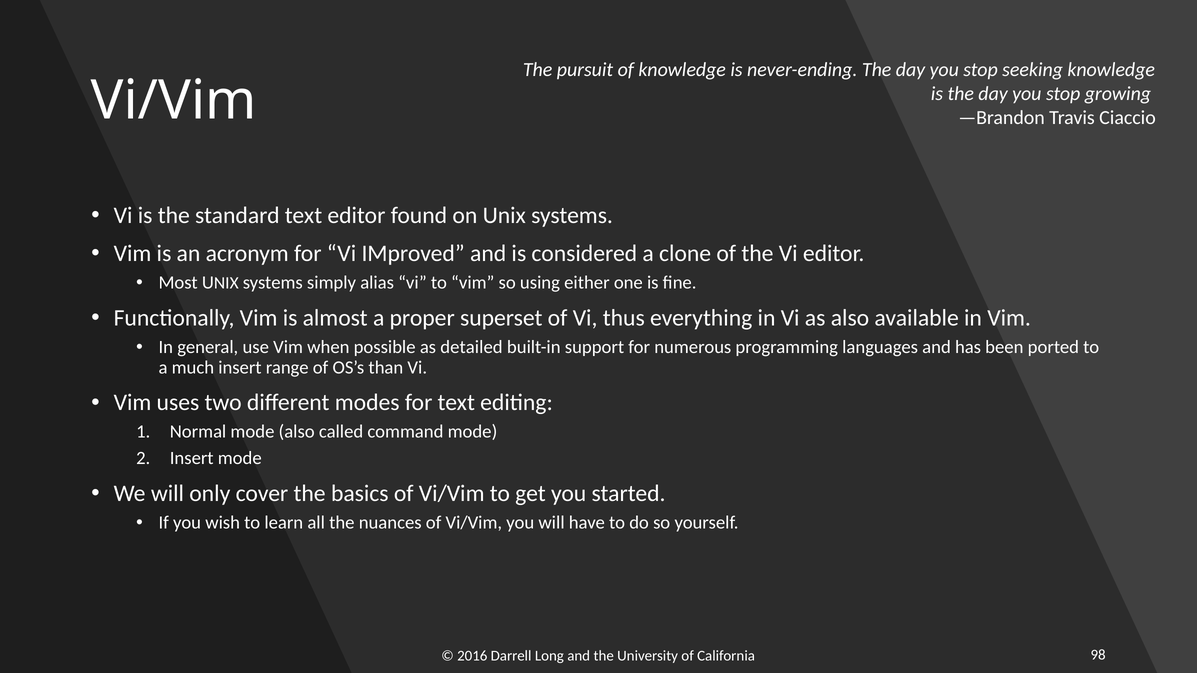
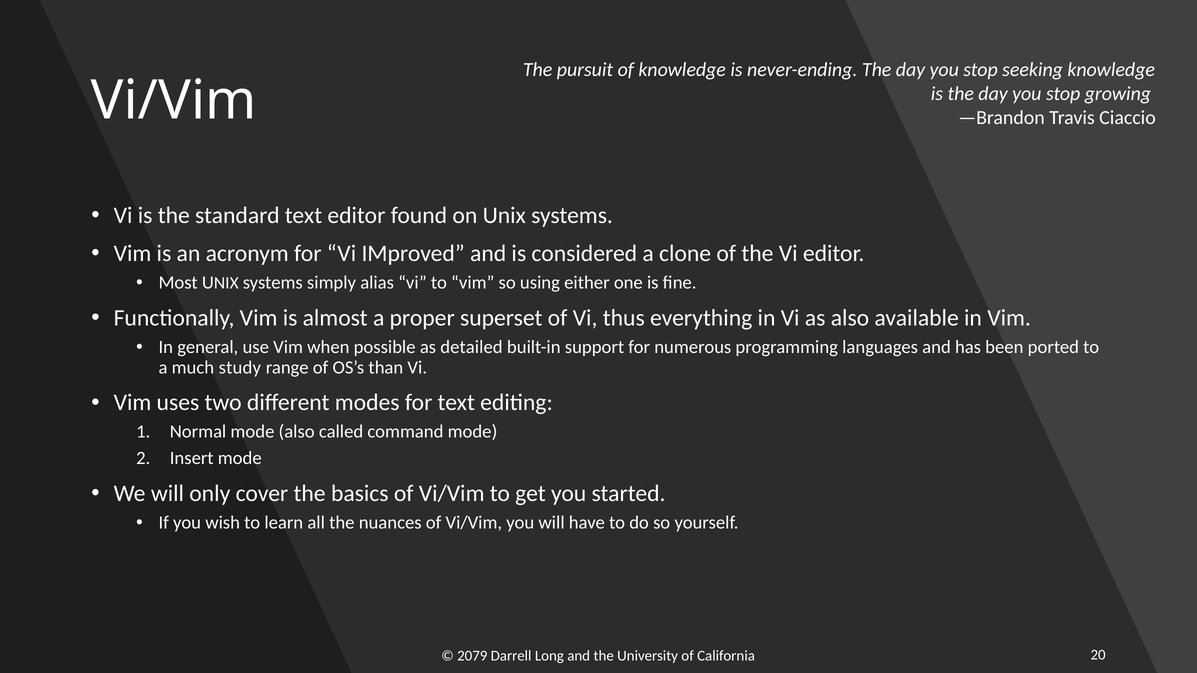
much insert: insert -> study (240, 368)
2016: 2016 -> 2079 (472, 656)
98: 98 -> 20 (1098, 655)
